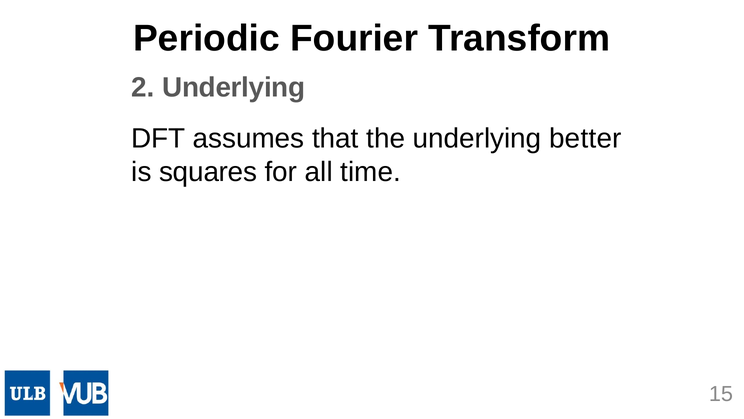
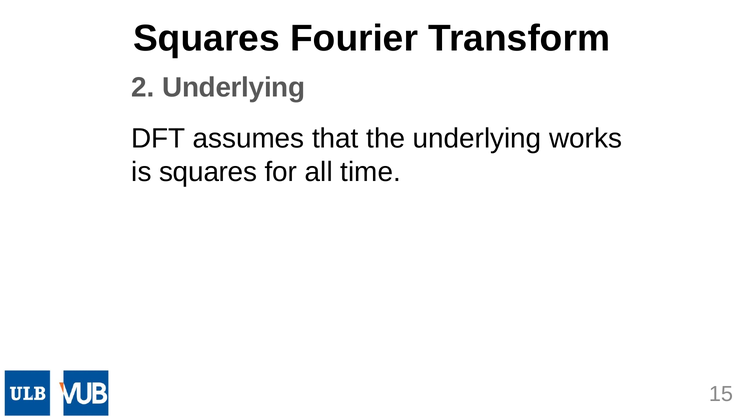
Periodic: Periodic -> Squares (207, 38)
better: better -> works (586, 138)
